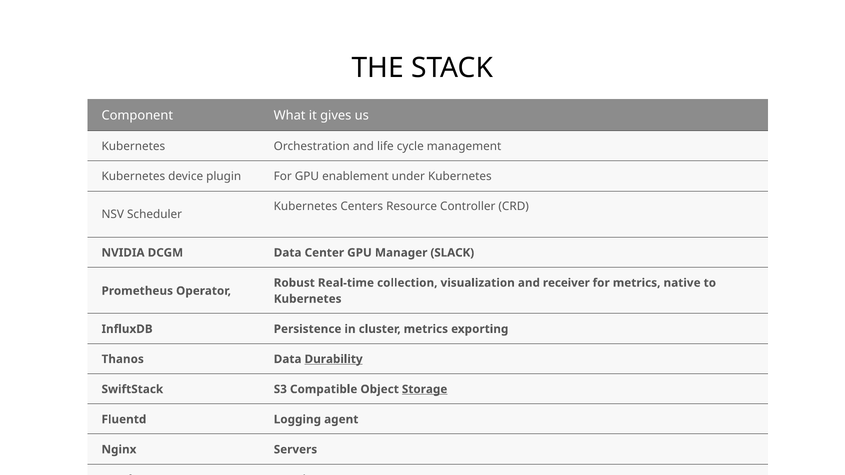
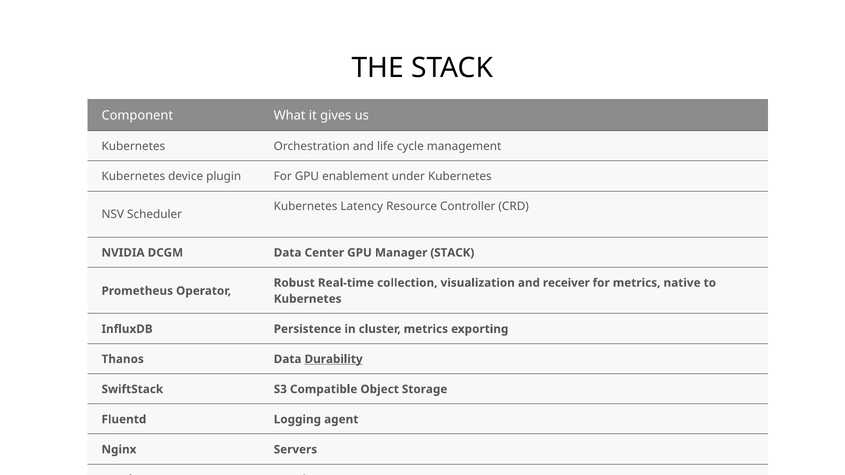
Centers: Centers -> Latency (362, 207)
Manager SLACK: SLACK -> STACK (452, 253)
Storage underline: present -> none (425, 390)
